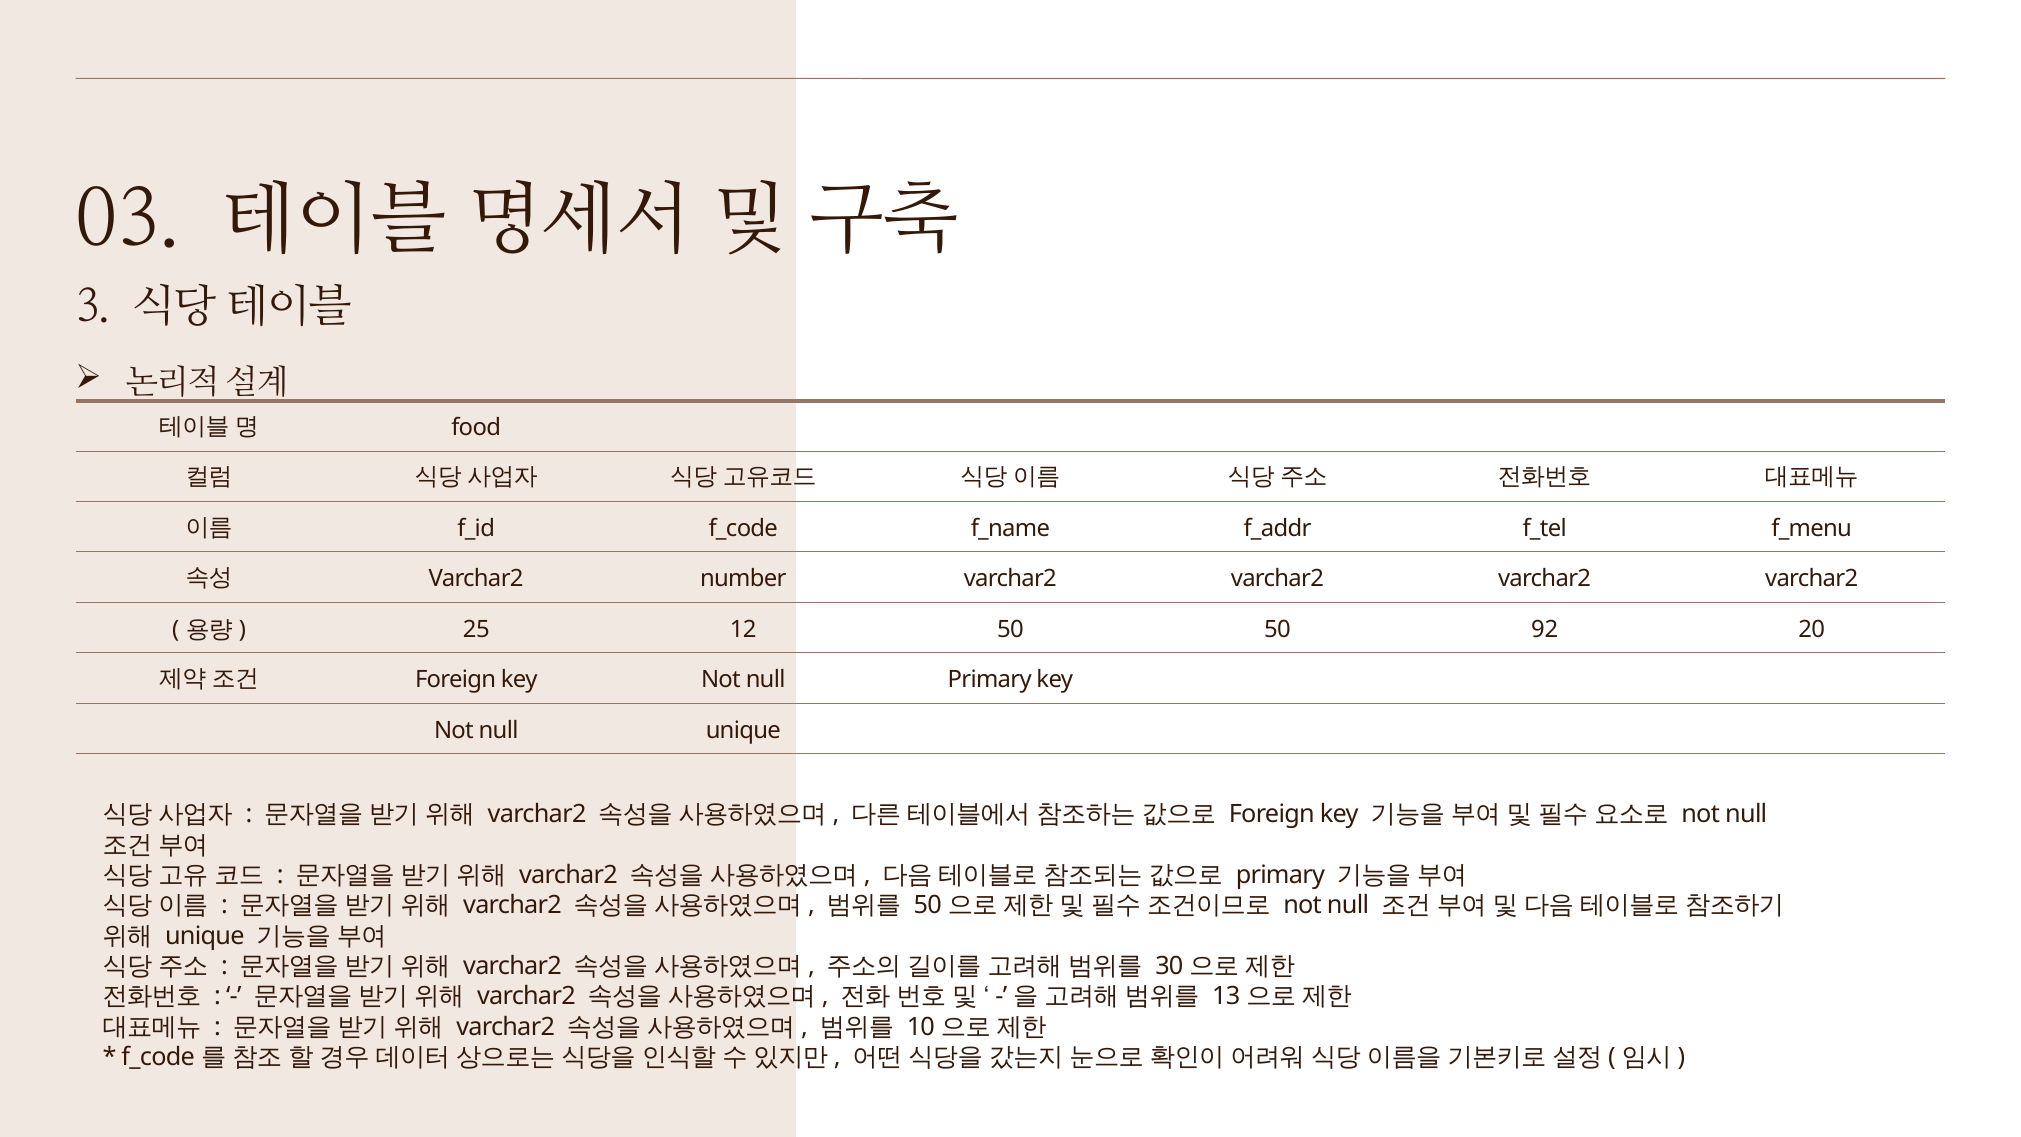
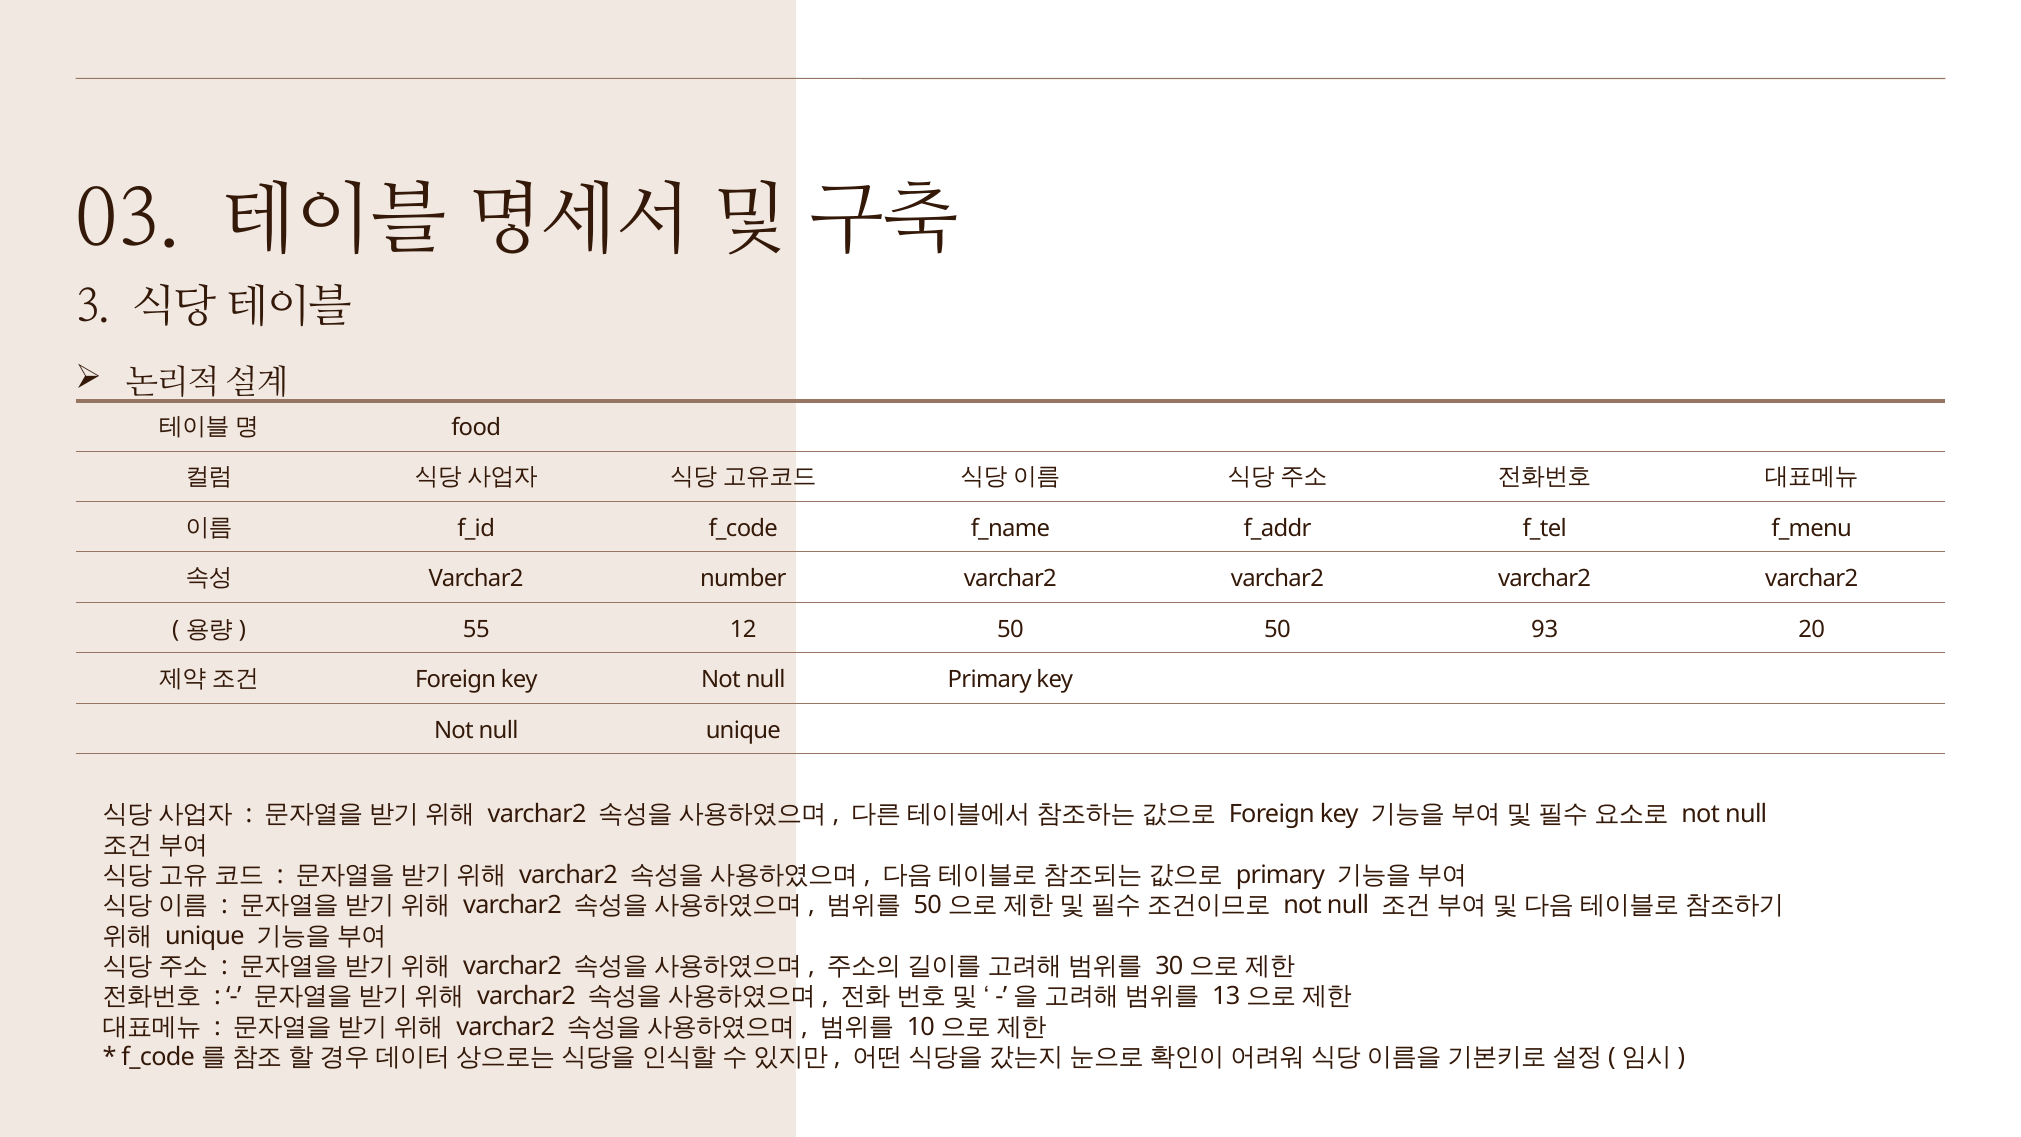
25: 25 -> 55 (476, 629)
92: 92 -> 93 (1545, 629)
